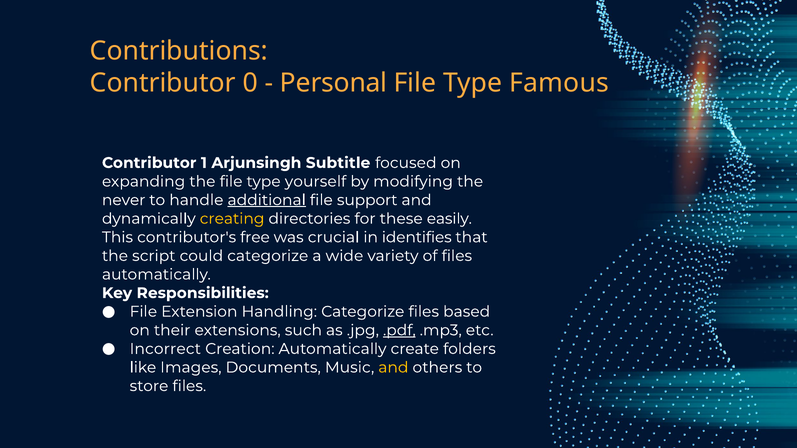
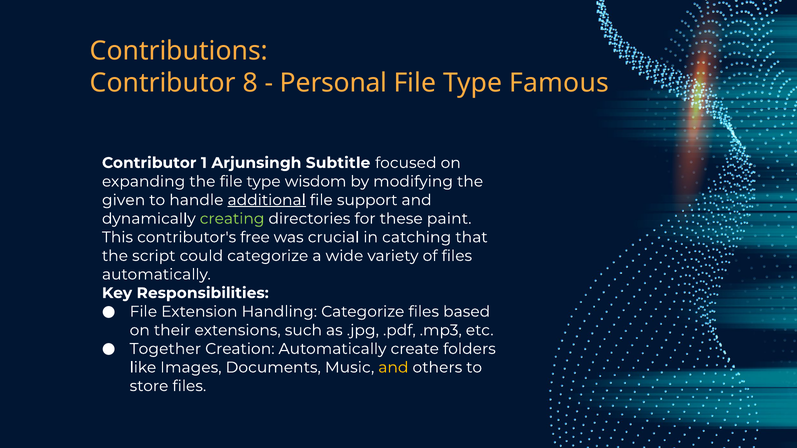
0: 0 -> 8 (250, 83)
yourself: yourself -> wisdom (316, 182)
never: never -> given (124, 200)
creating colour: yellow -> light green (232, 219)
easily: easily -> paint (449, 219)
identifies: identifies -> catching (417, 237)
.pdf underline: present -> none (399, 330)
Incorrect: Incorrect -> Together (165, 349)
